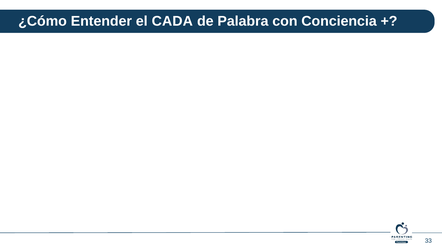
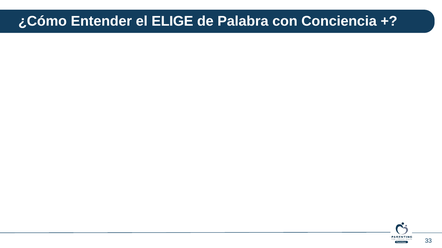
CADA: CADA -> ELIGE (172, 21)
